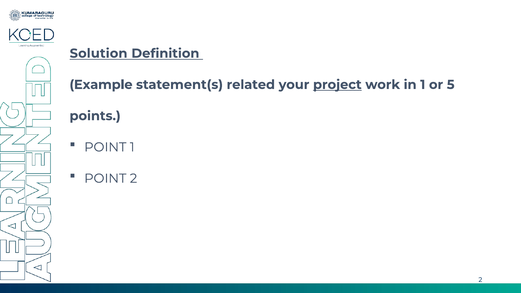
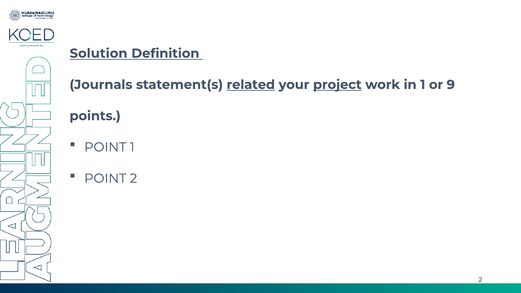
Example: Example -> Journals (101, 85)
related underline: none -> present (251, 85)
5: 5 -> 9 (451, 85)
